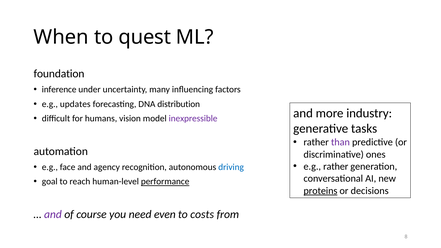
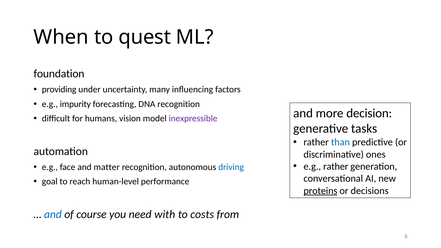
inference: inference -> providing (59, 90)
updates: updates -> impurity (75, 104)
DNA distribution: distribution -> recognition (179, 104)
industry: industry -> decision (369, 113)
than colour: purple -> blue (340, 142)
agency: agency -> matter (107, 167)
performance underline: present -> none (165, 182)
and colour: purple -> blue (53, 214)
even: even -> with (165, 214)
